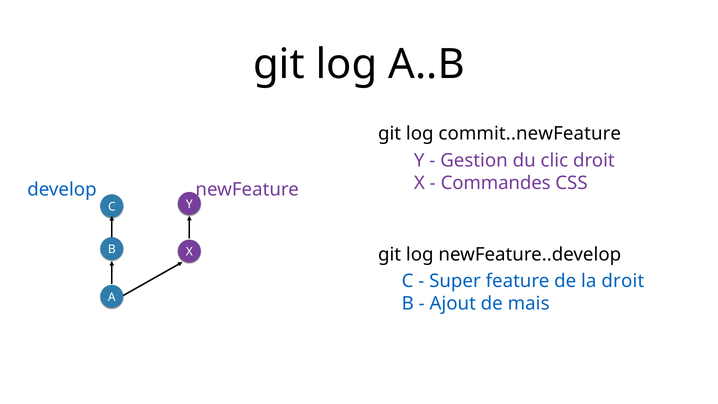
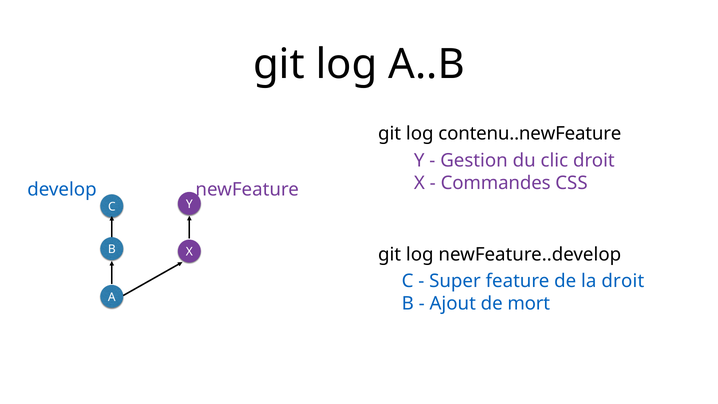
commit..newFeature: commit..newFeature -> contenu..newFeature (530, 134)
mais: mais -> mort (529, 303)
